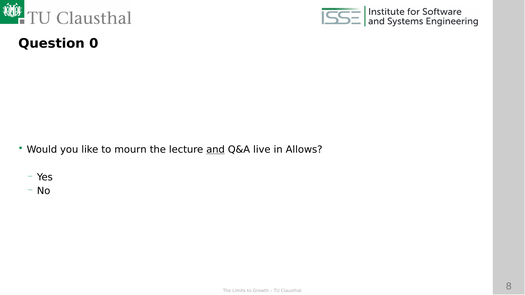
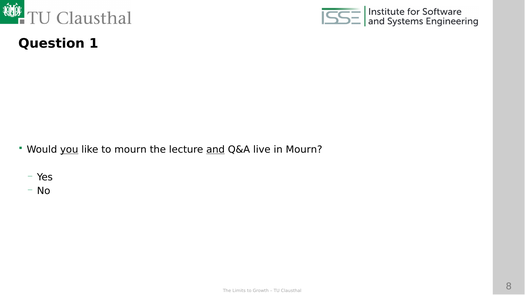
0: 0 -> 1 (94, 44)
you underline: none -> present (69, 150)
in Allows: Allows -> Mourn (304, 150)
